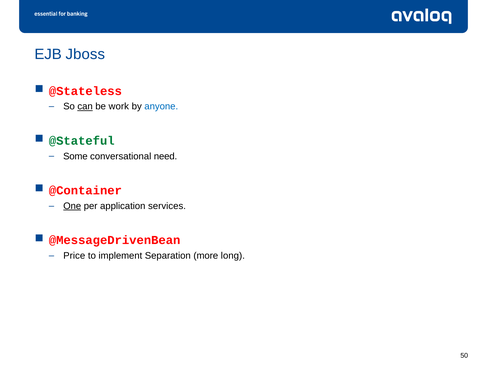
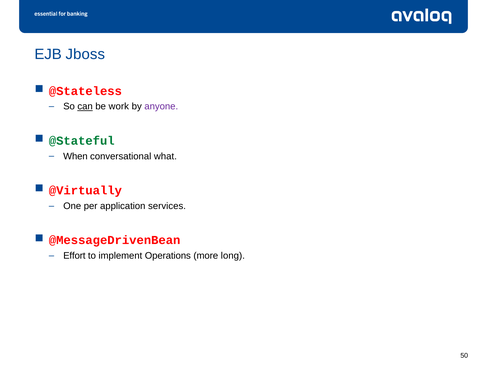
anyone colour: blue -> purple (161, 107)
Some: Some -> When (75, 156)
need: need -> what (165, 156)
@Container: @Container -> @Virtually (85, 191)
One underline: present -> none (72, 206)
Price: Price -> Effort (74, 256)
Separation: Separation -> Operations (168, 256)
